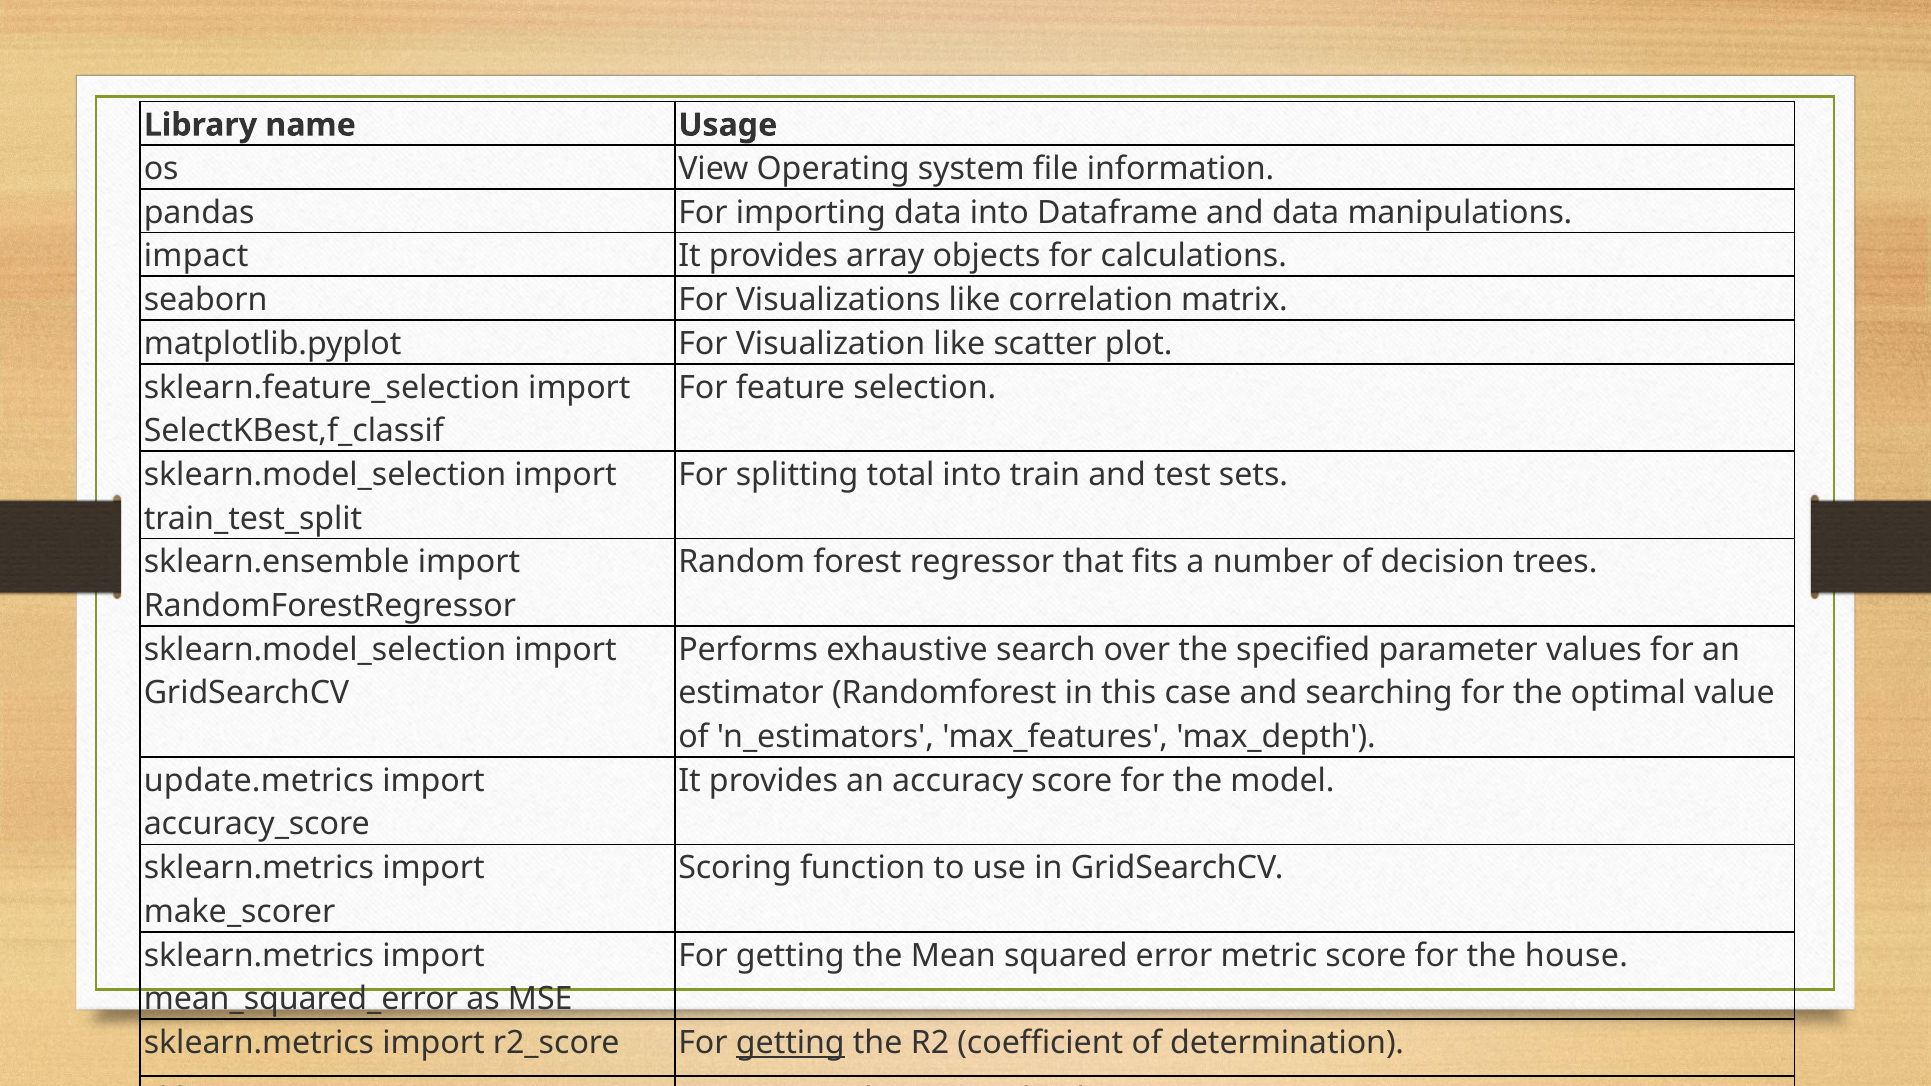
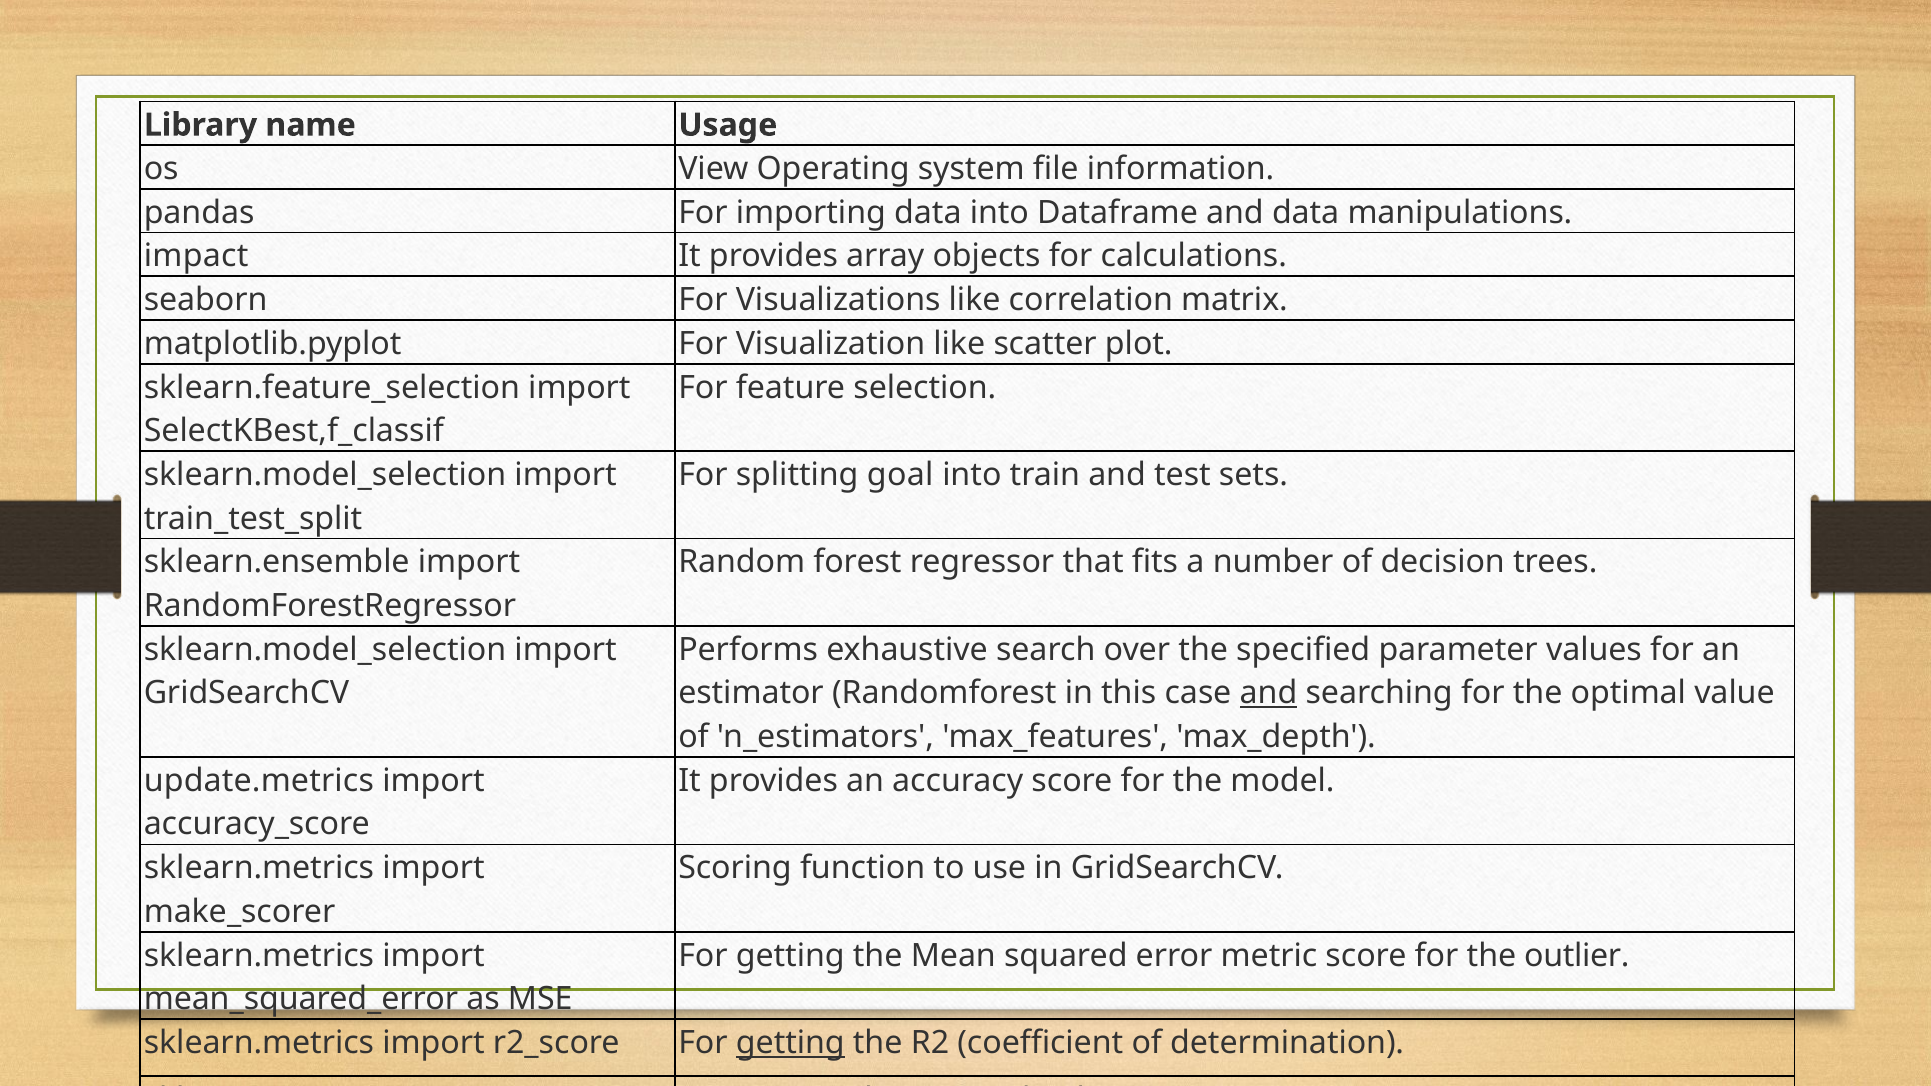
total: total -> goal (900, 475)
and underline: none -> present (1269, 693)
house: house -> outlier (1577, 956)
